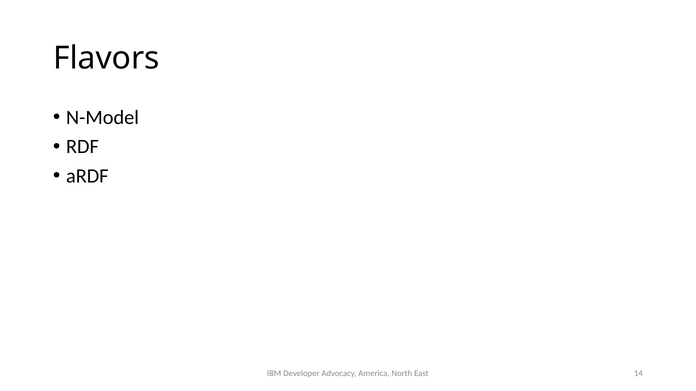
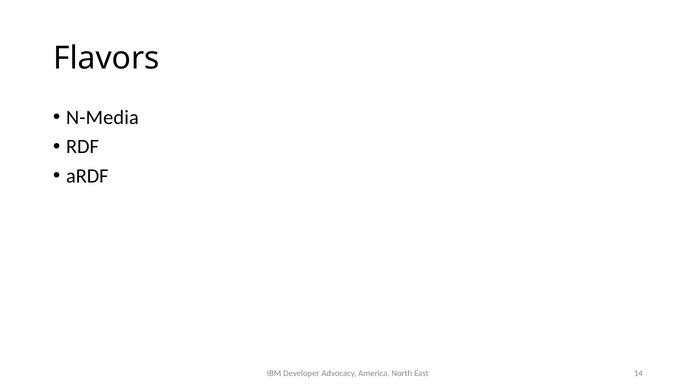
N-Model: N-Model -> N-Media (102, 118)
